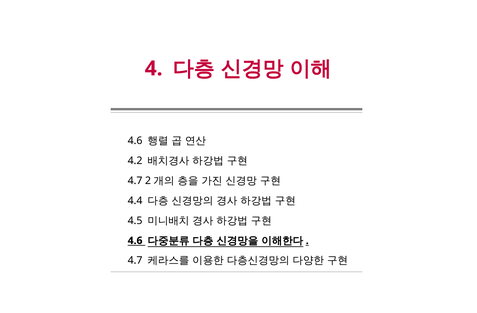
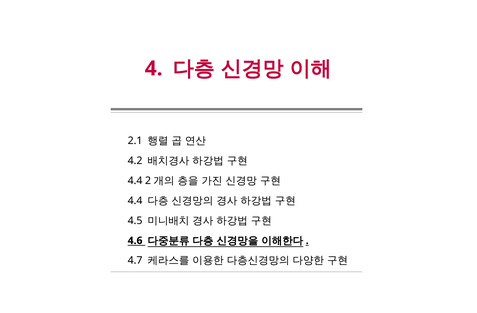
4.6: 4.6 -> 2.1 (135, 141)
4.7: 4.7 -> 4.4 (135, 181)
